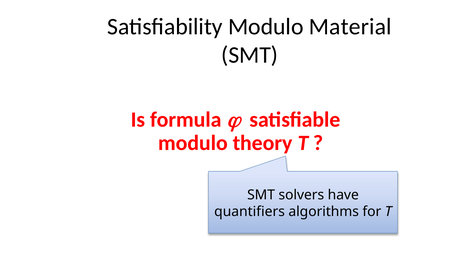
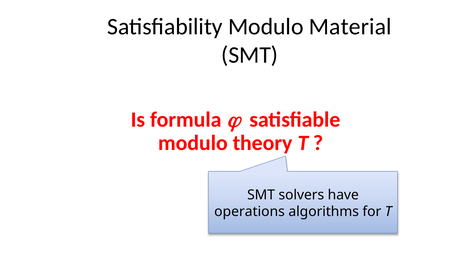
quantifiers: quantifiers -> operations (250, 211)
